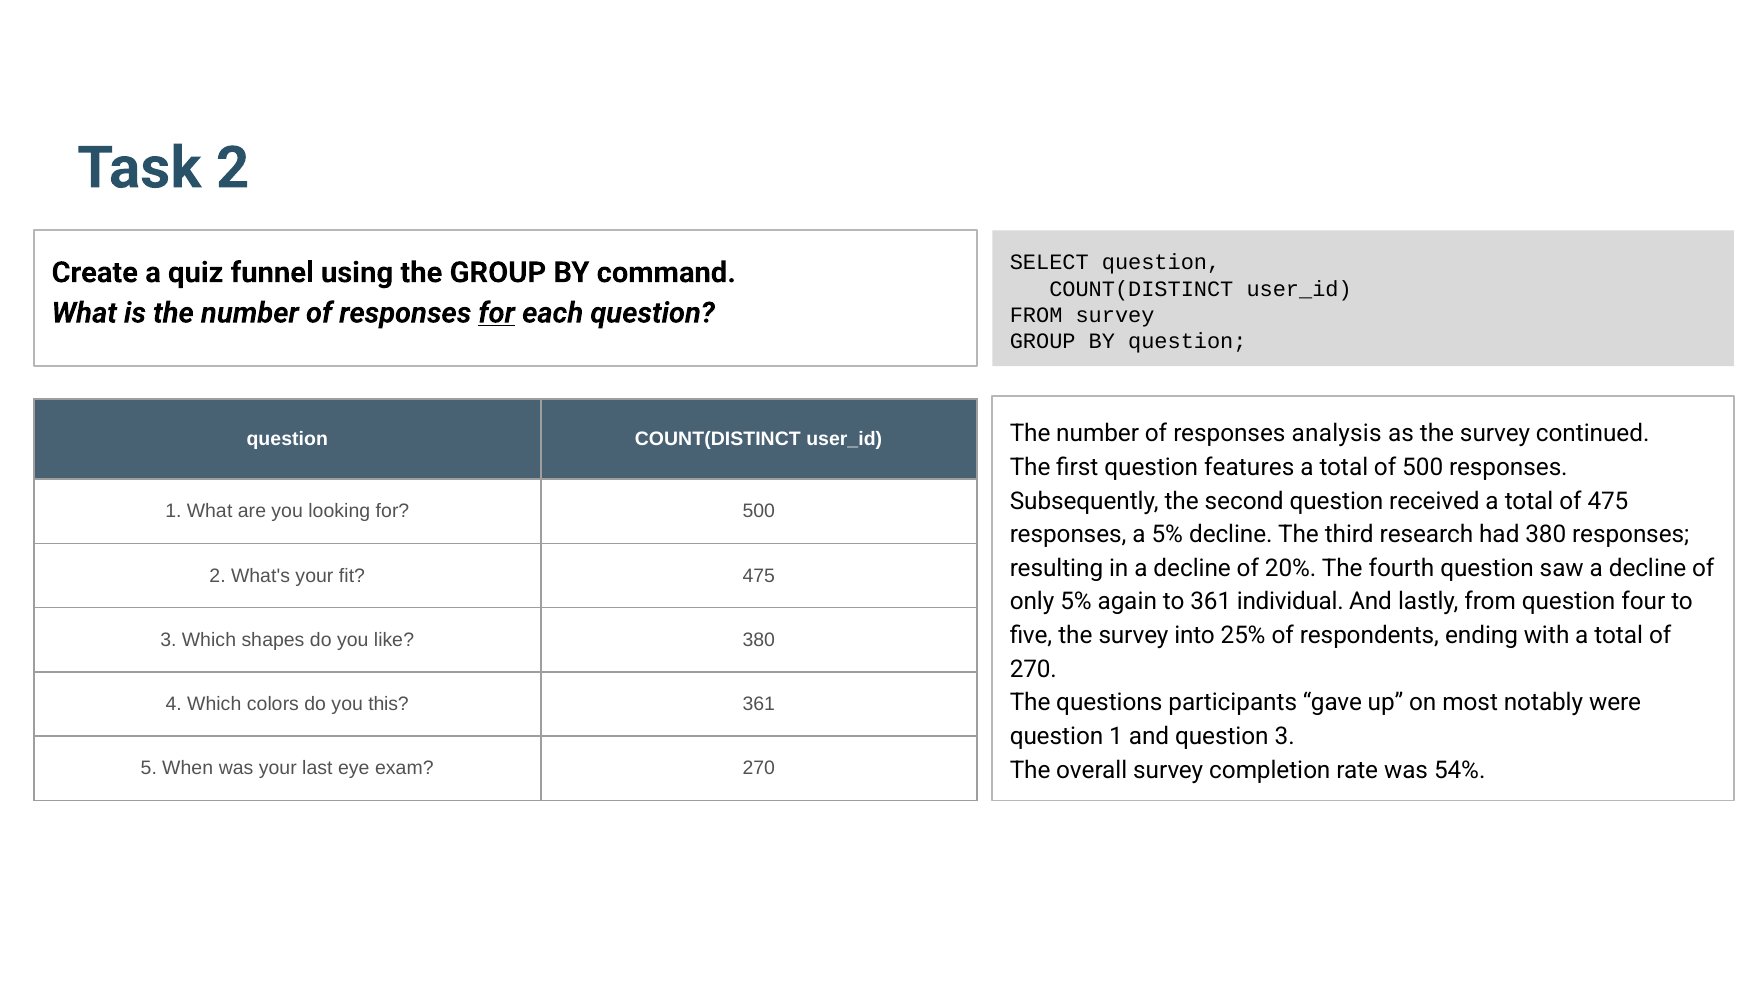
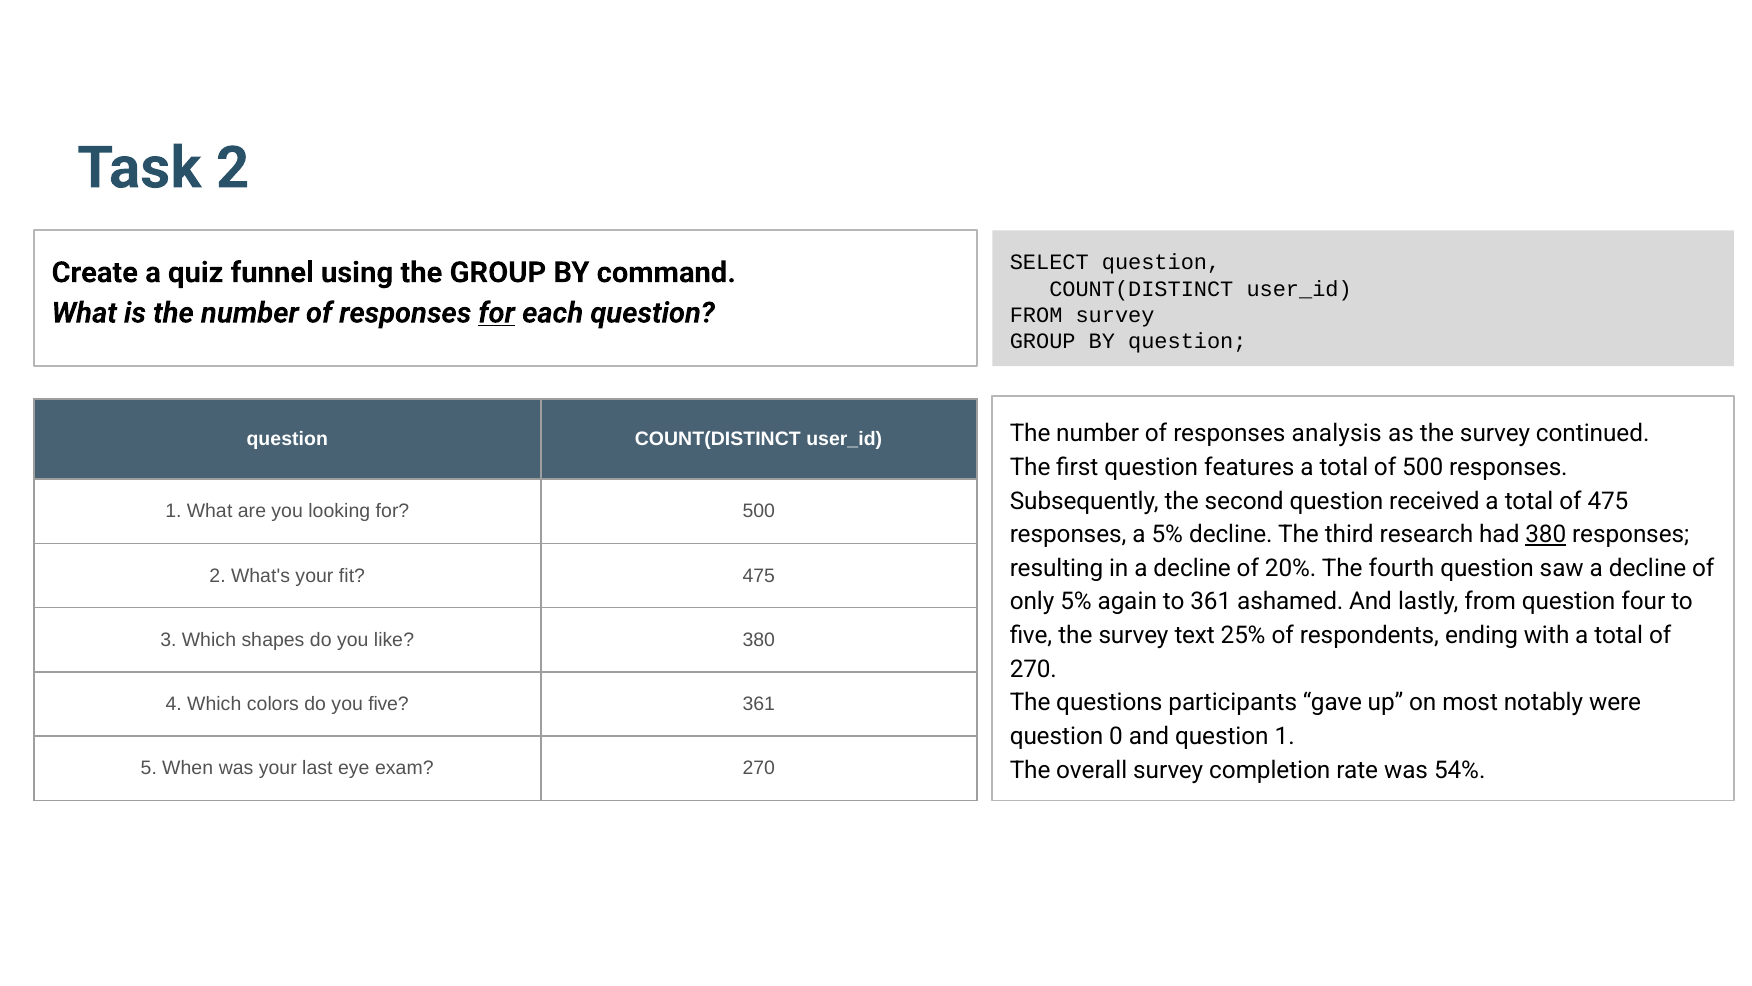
380 underline: none -> present (1546, 534)
individual: individual -> ashamed (1290, 602)
into: into -> text (1195, 635)
you this: this -> five (389, 704)
question 1: 1 -> 0 (1116, 736)
question 3: 3 -> 1 (1285, 736)
